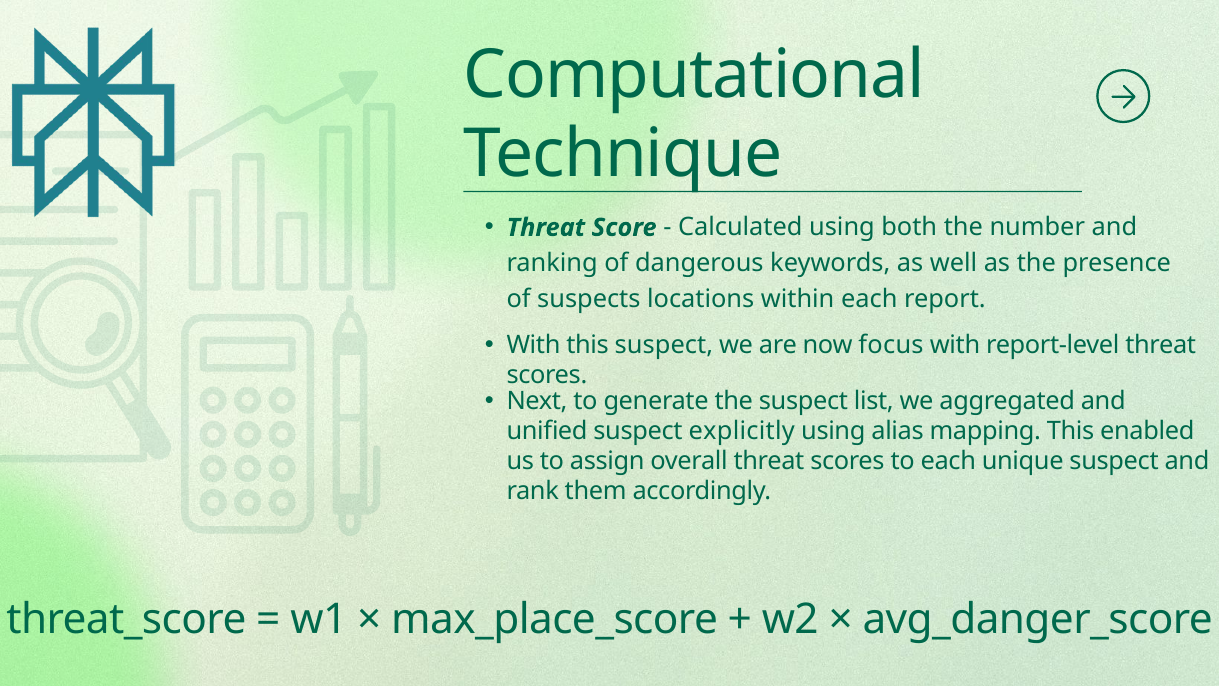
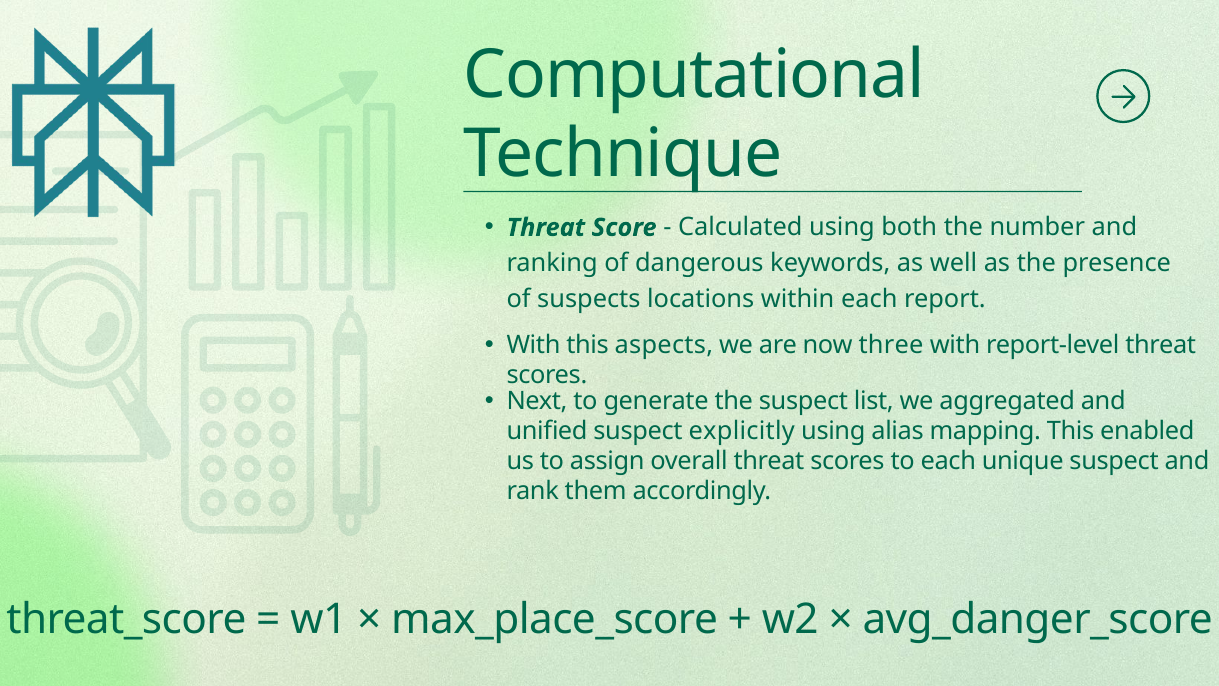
this suspect: suspect -> aspects (664, 345)
focus: focus -> three (891, 345)
